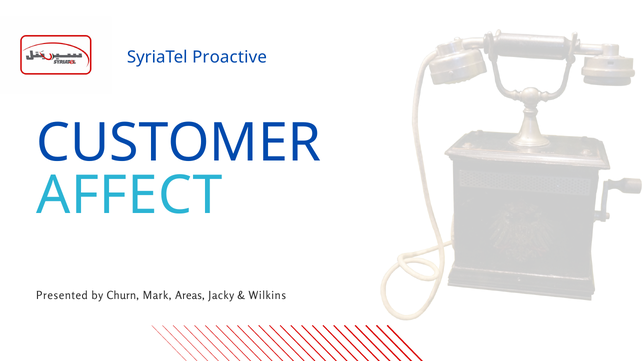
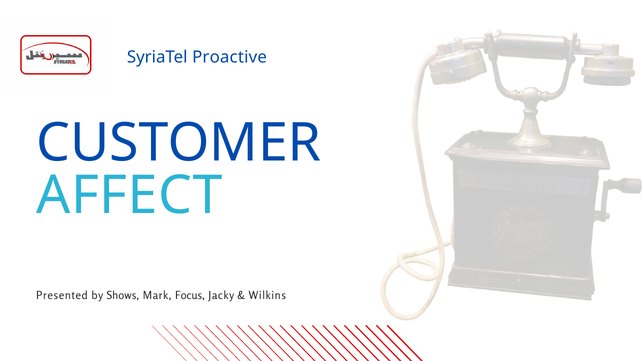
Churn: Churn -> Shows (123, 296)
Areas: Areas -> Focus (190, 296)
